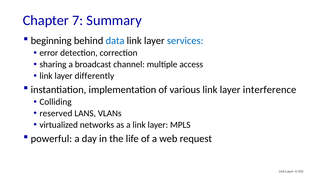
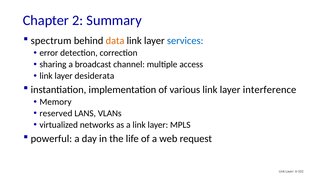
7: 7 -> 2 (78, 20)
beginning: beginning -> spectrum (51, 41)
data colour: blue -> orange (115, 41)
differently: differently -> desiderata (94, 76)
Colliding: Colliding -> Memory (56, 102)
